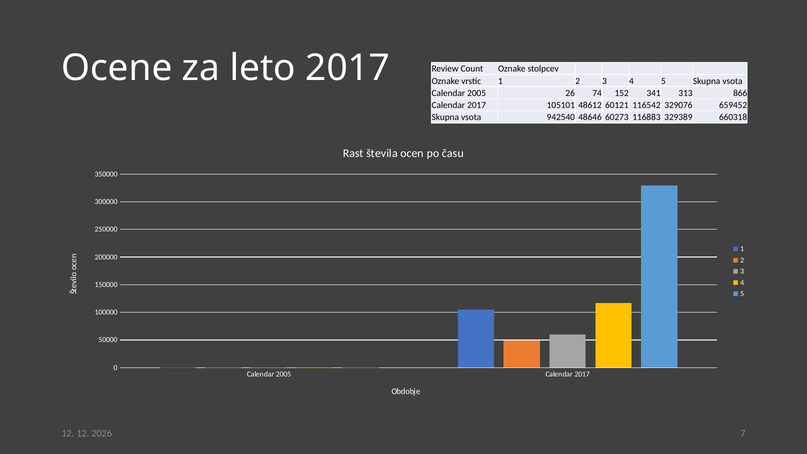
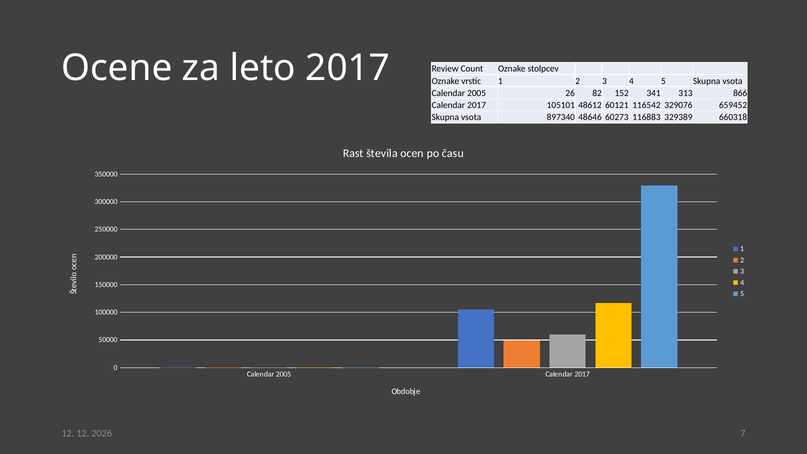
74: 74 -> 82 (597, 93)
942540: 942540 -> 897340 (561, 117)
